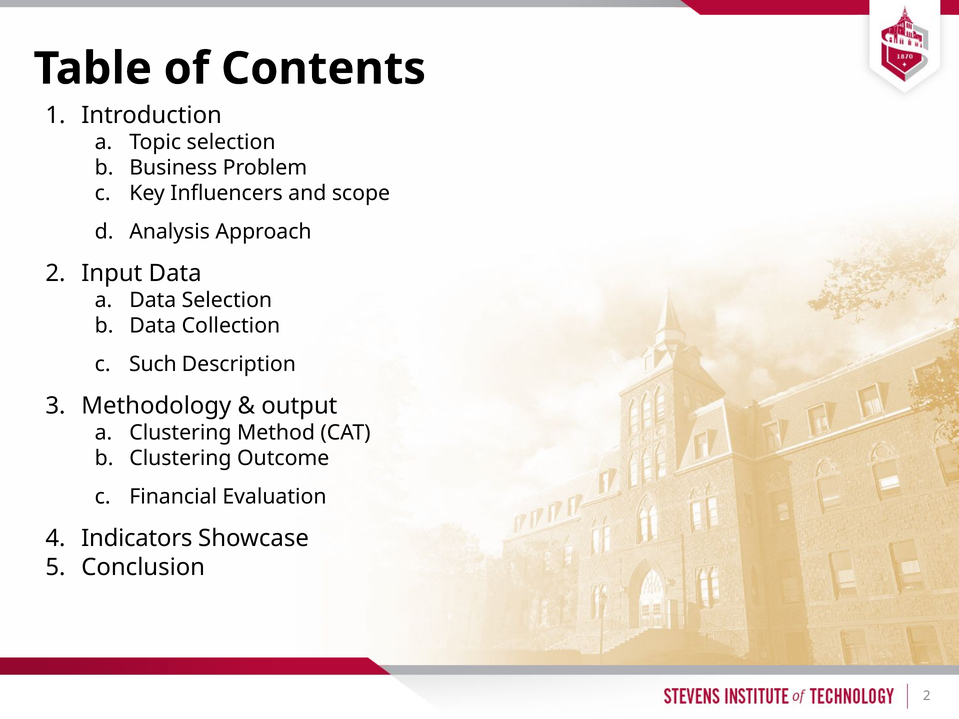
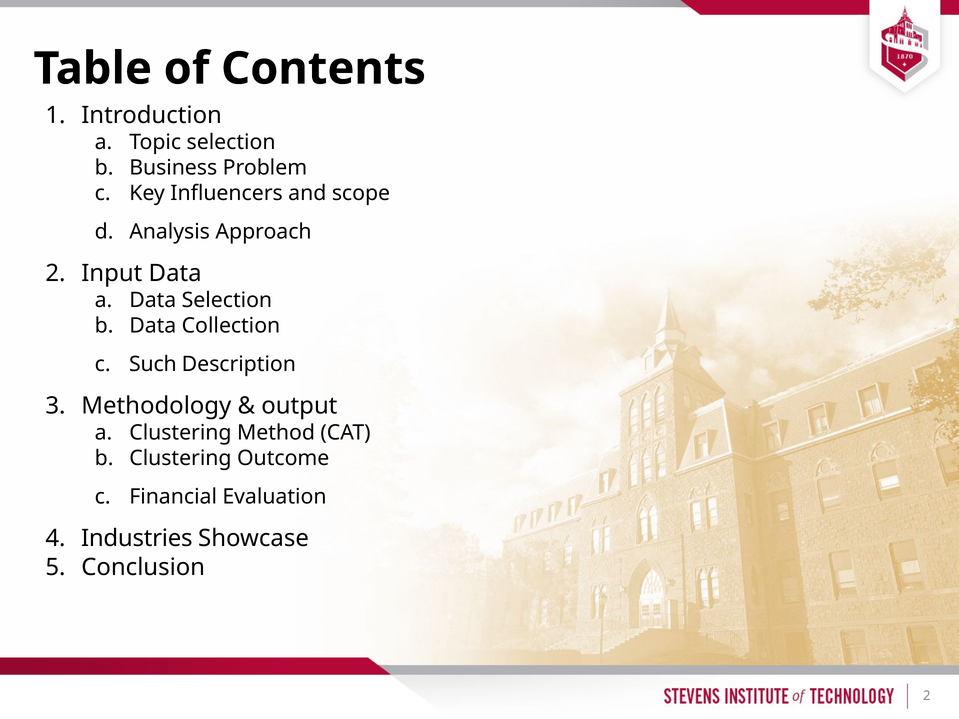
Indicators: Indicators -> Industries (137, 539)
